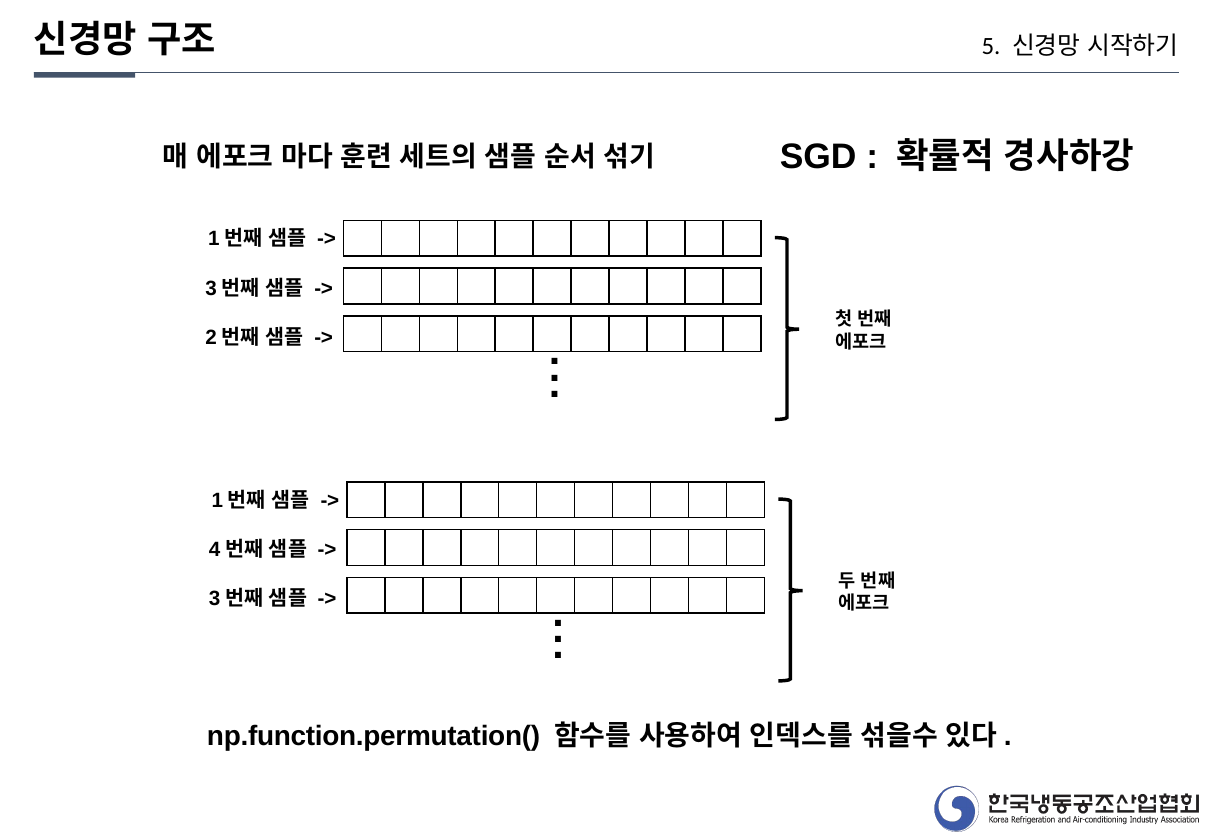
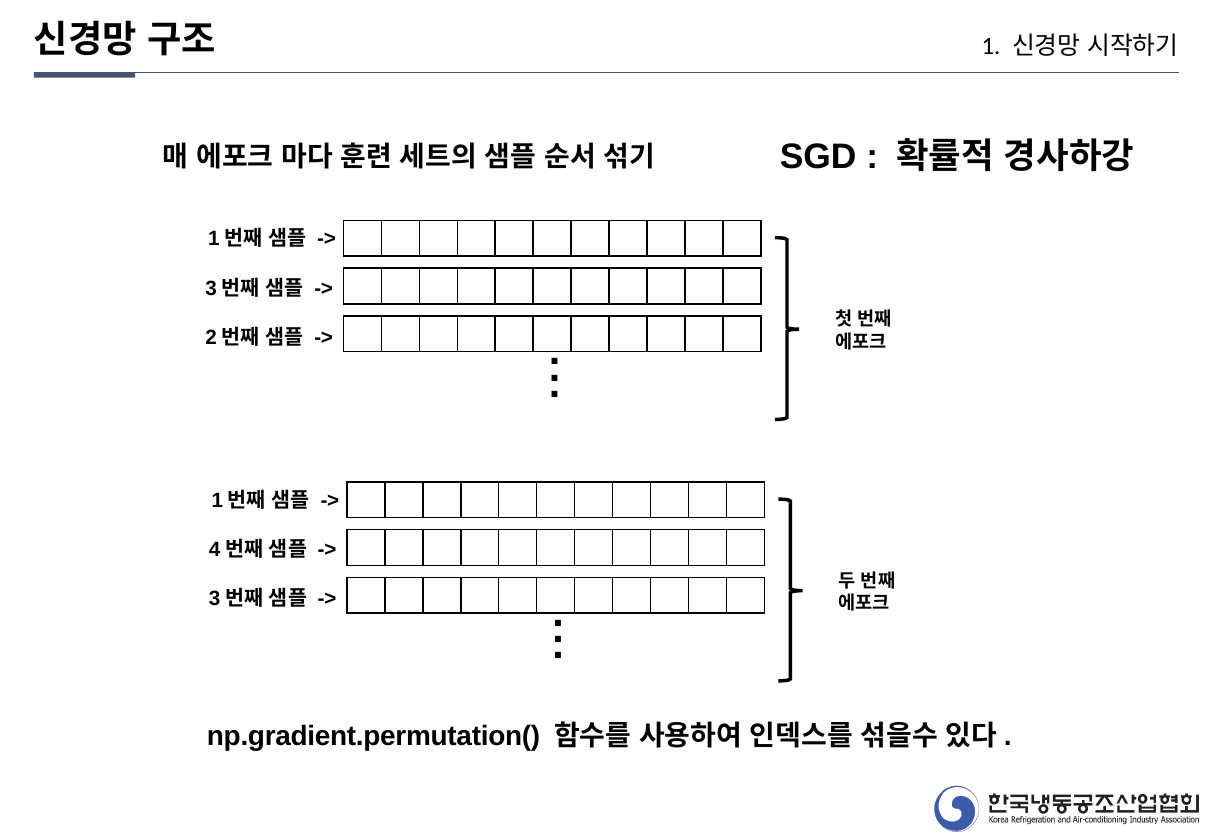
5: 5 -> 1 (991, 46)
np.function.permutation(: np.function.permutation( -> np.gradient.permutation( (374, 737)
